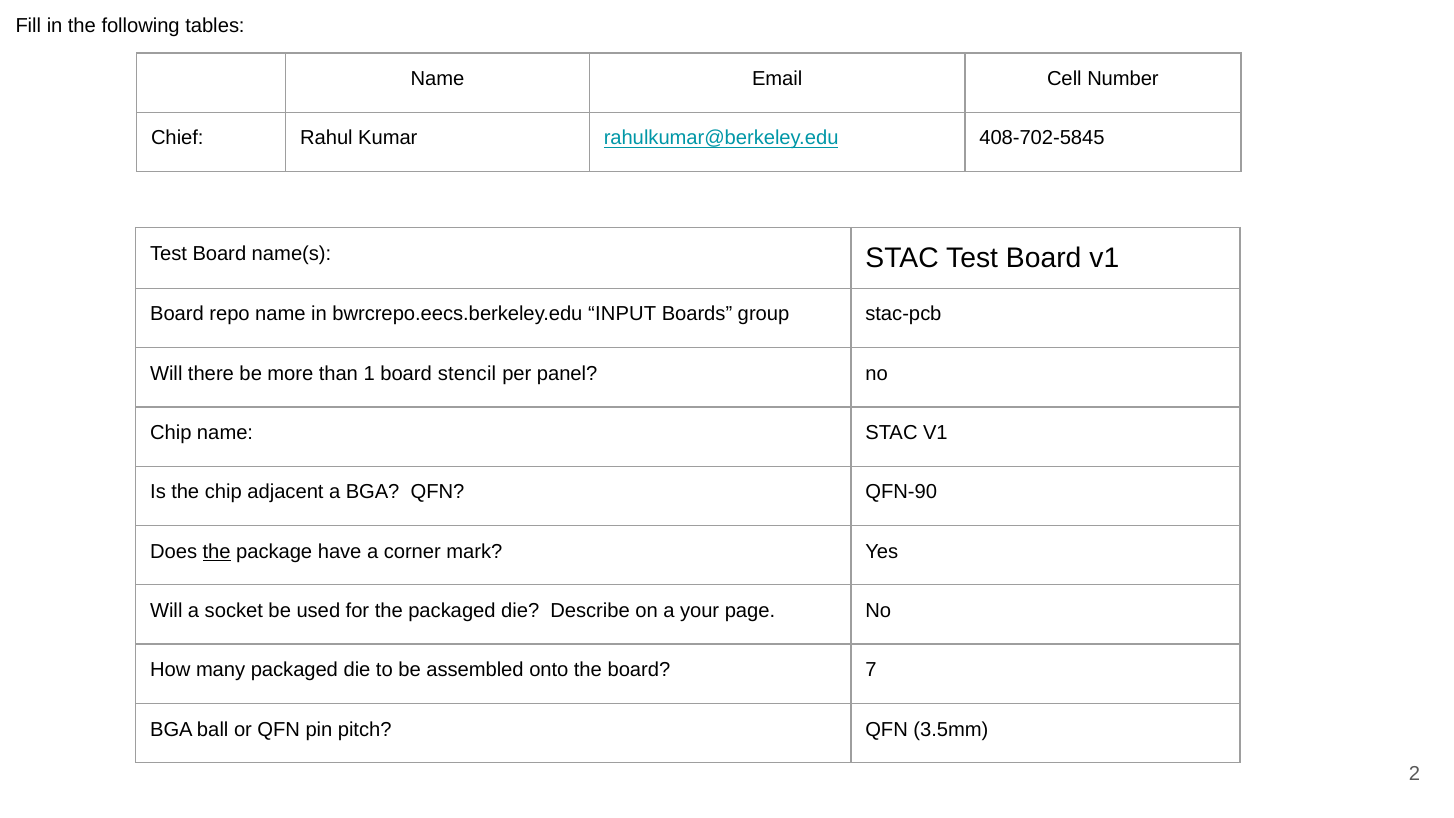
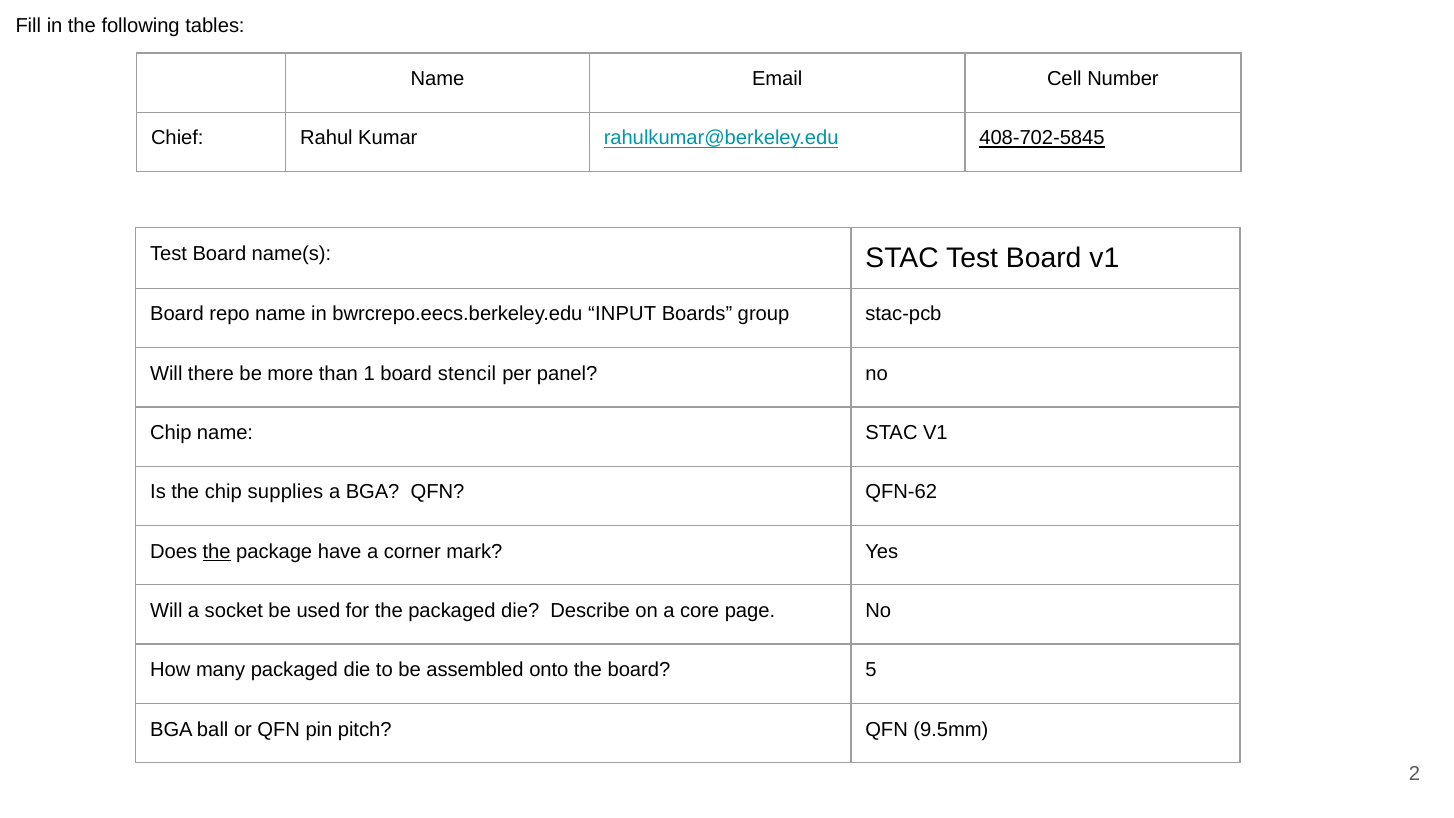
408-702-5845 underline: none -> present (1042, 138)
adjacent: adjacent -> supplies (285, 492)
QFN-90: QFN-90 -> QFN-62 (901, 492)
your: your -> core (700, 611)
7: 7 -> 5 (871, 670)
3.5mm: 3.5mm -> 9.5mm (951, 729)
